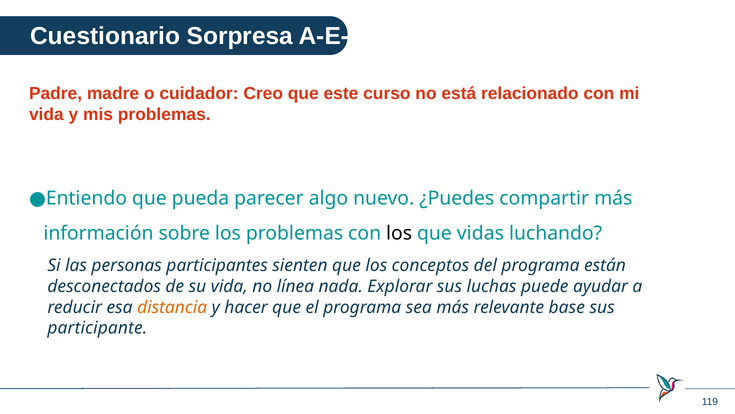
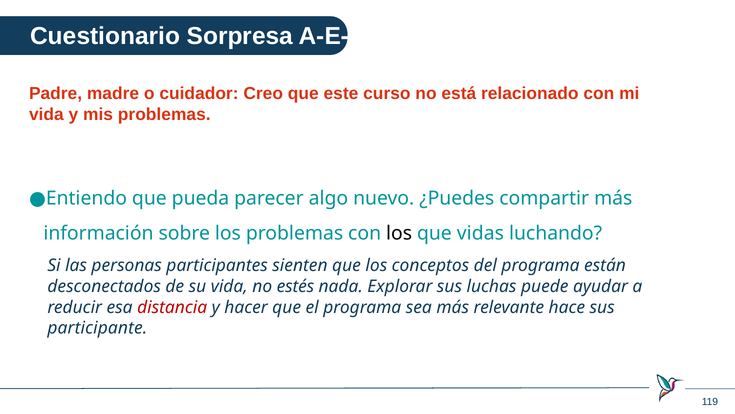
línea: línea -> estés (295, 286)
distancia colour: orange -> red (172, 307)
base: base -> hace (567, 307)
